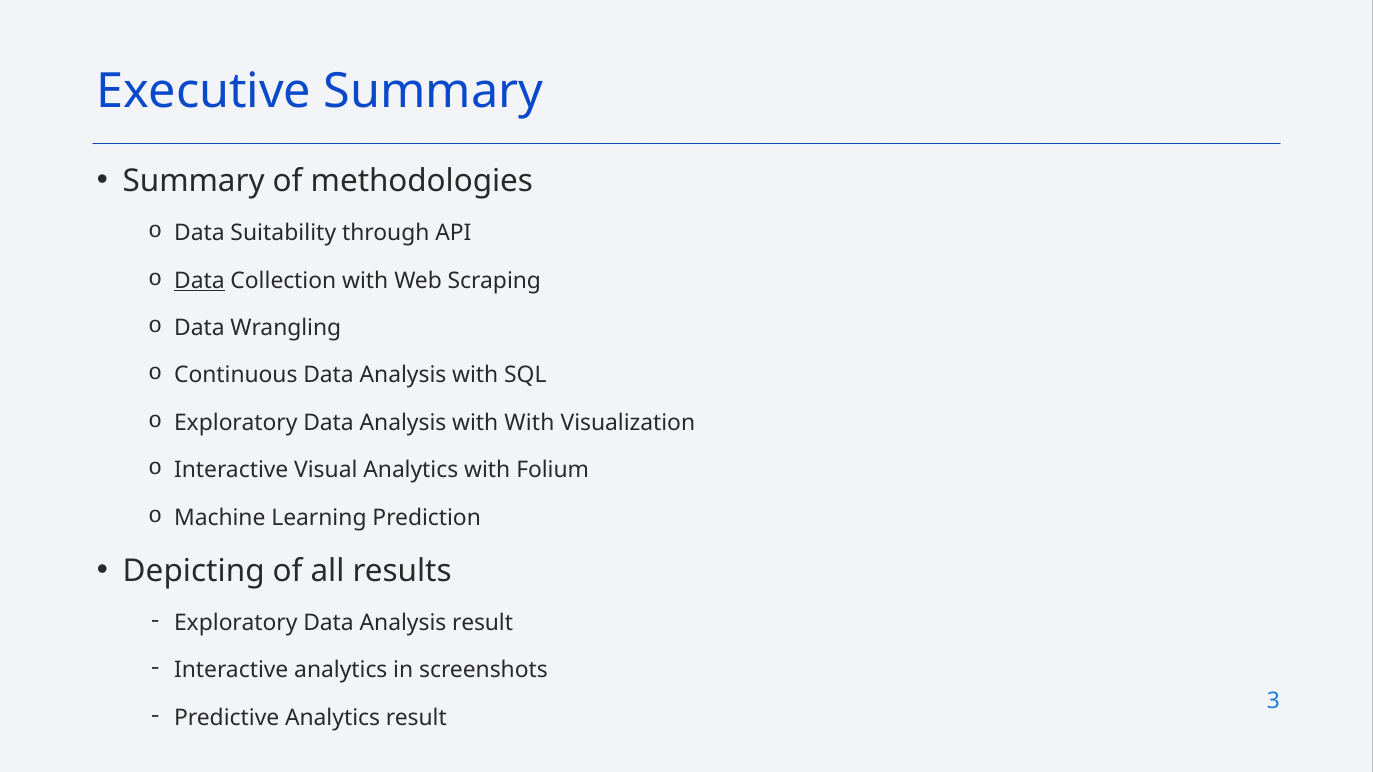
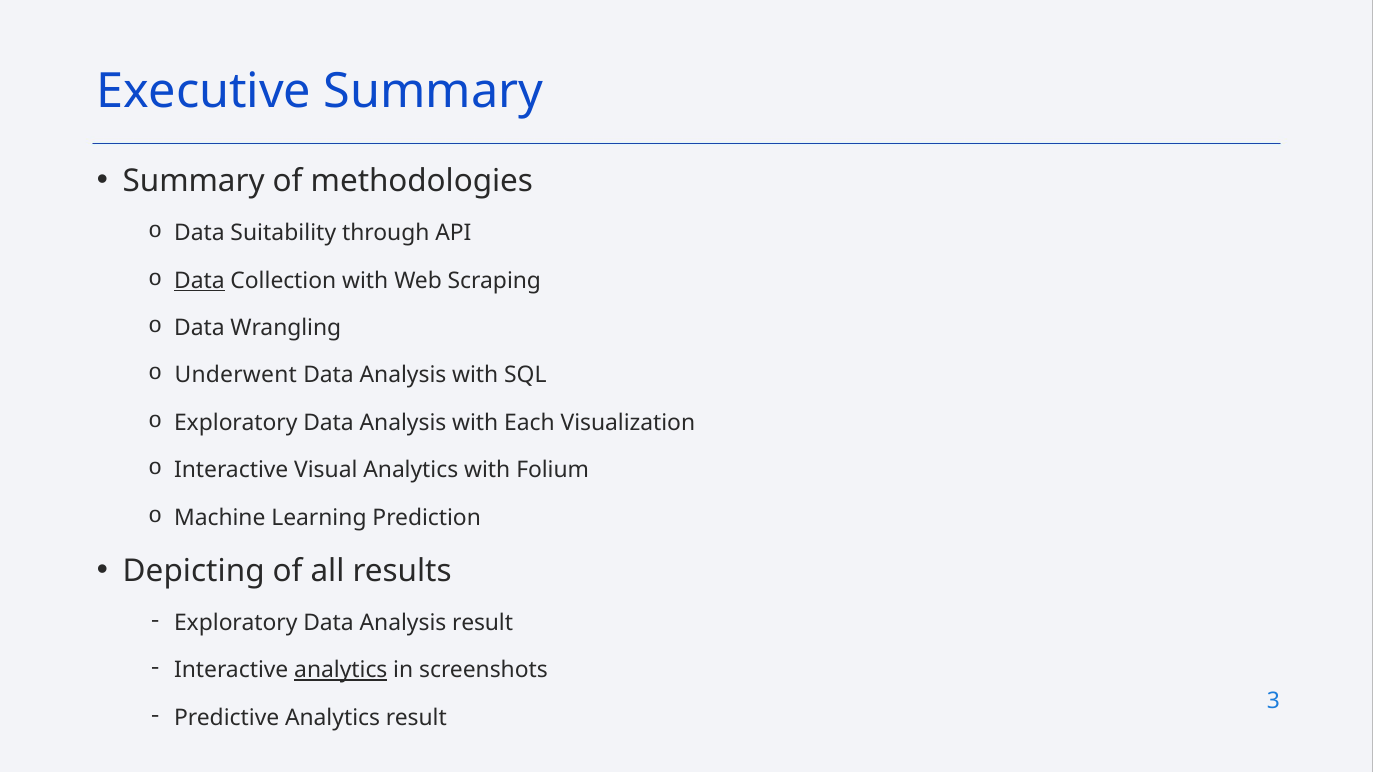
Continuous: Continuous -> Underwent (236, 376)
with With: With -> Each (530, 423)
analytics underline: none -> present (341, 670)
